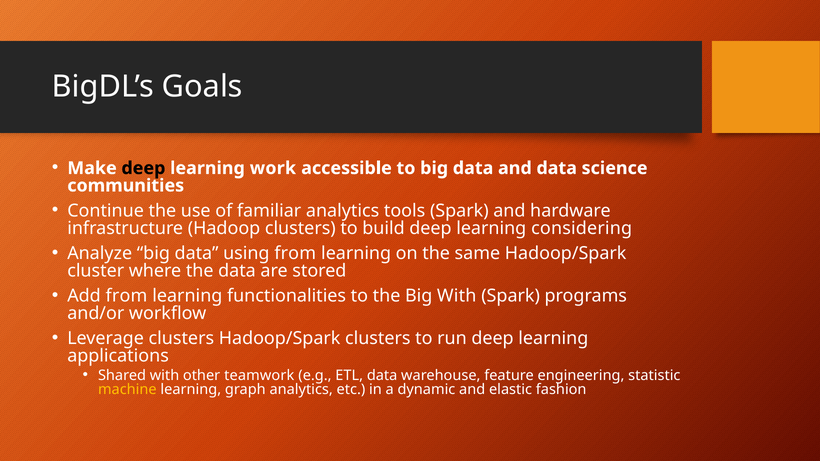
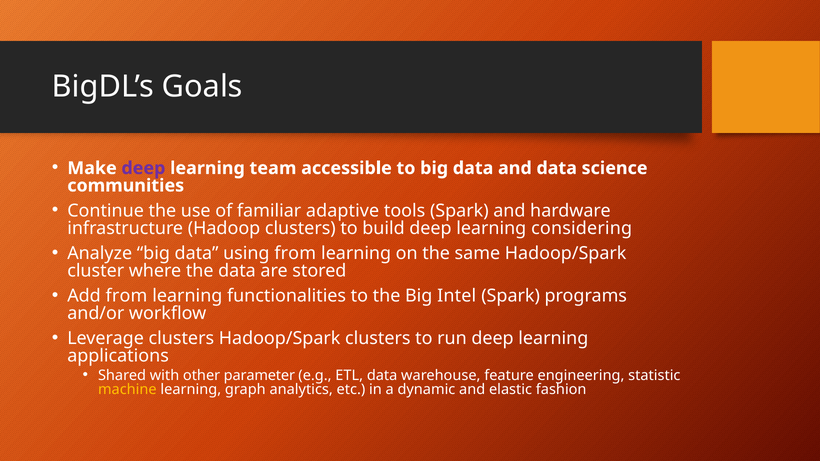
deep colour: black -> purple (143, 168)
work: work -> team (273, 168)
familiar analytics: analytics -> adaptive (343, 211)
Big With: With -> Intel (457, 296)
teamwork: teamwork -> parameter (259, 376)
